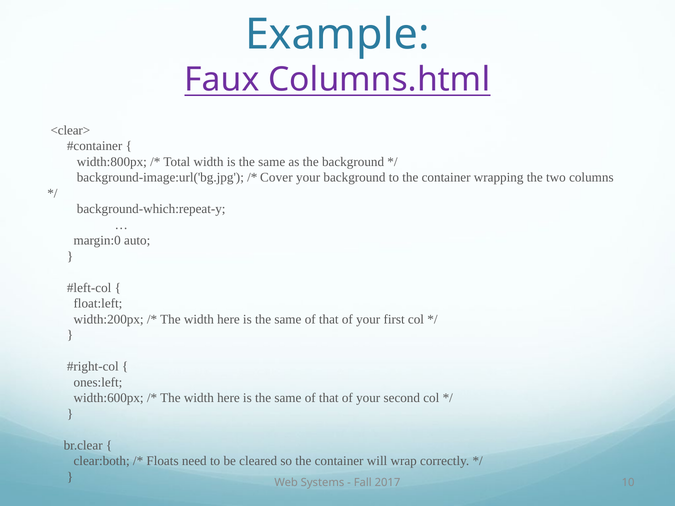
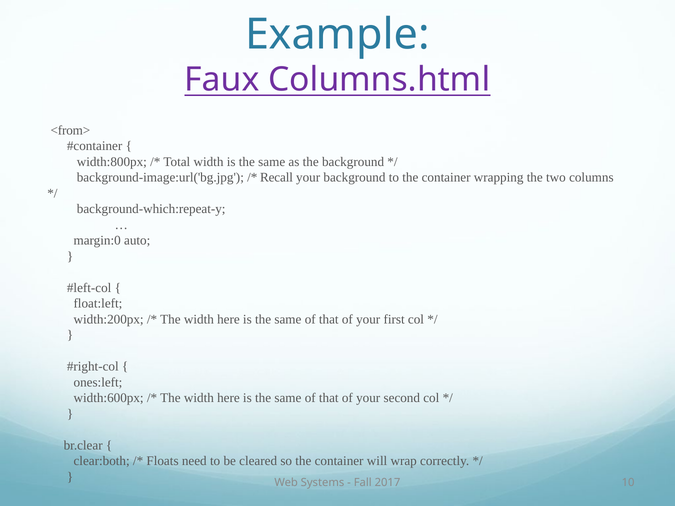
<clear>: <clear> -> <from> (70, 130)
Cover: Cover -> Recall (276, 178)
